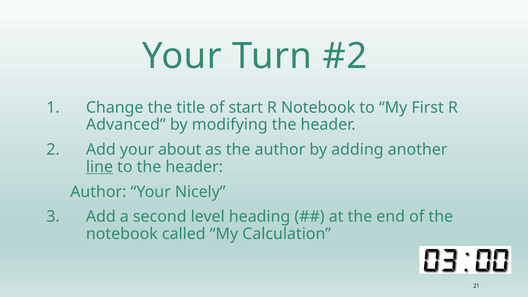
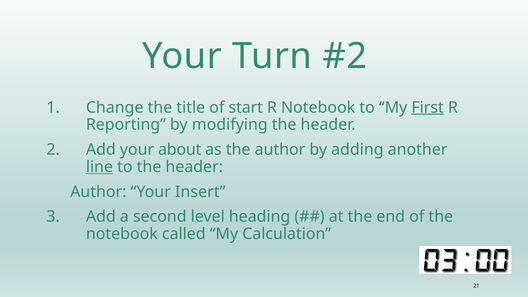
First underline: none -> present (428, 107)
Advanced: Advanced -> Reporting (126, 125)
Nicely: Nicely -> Insert (200, 192)
